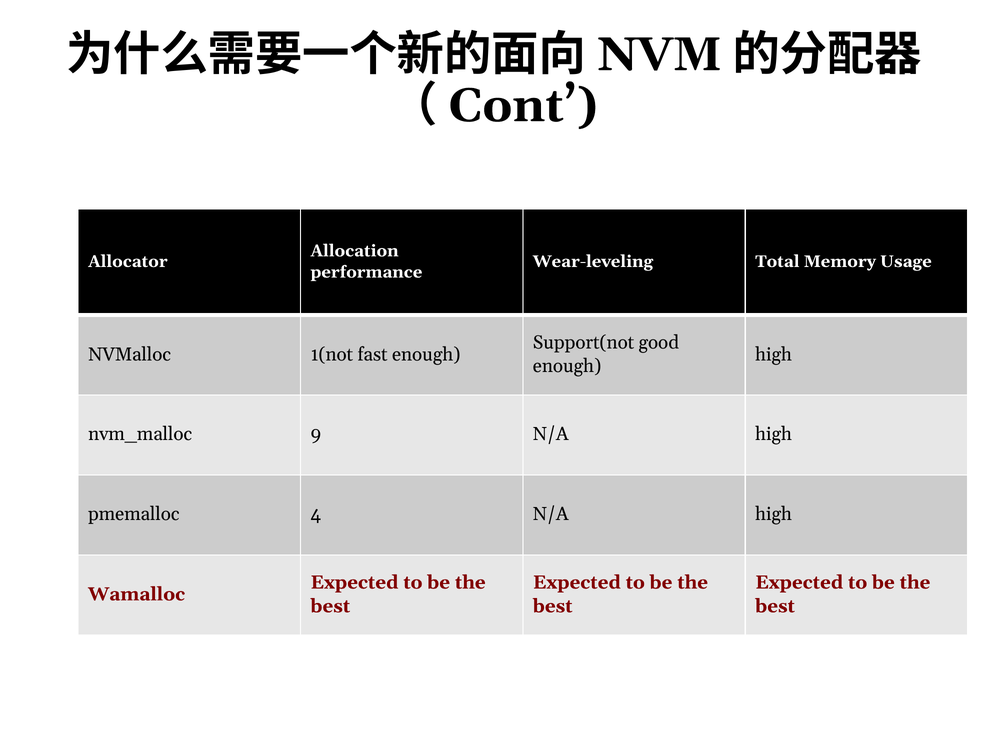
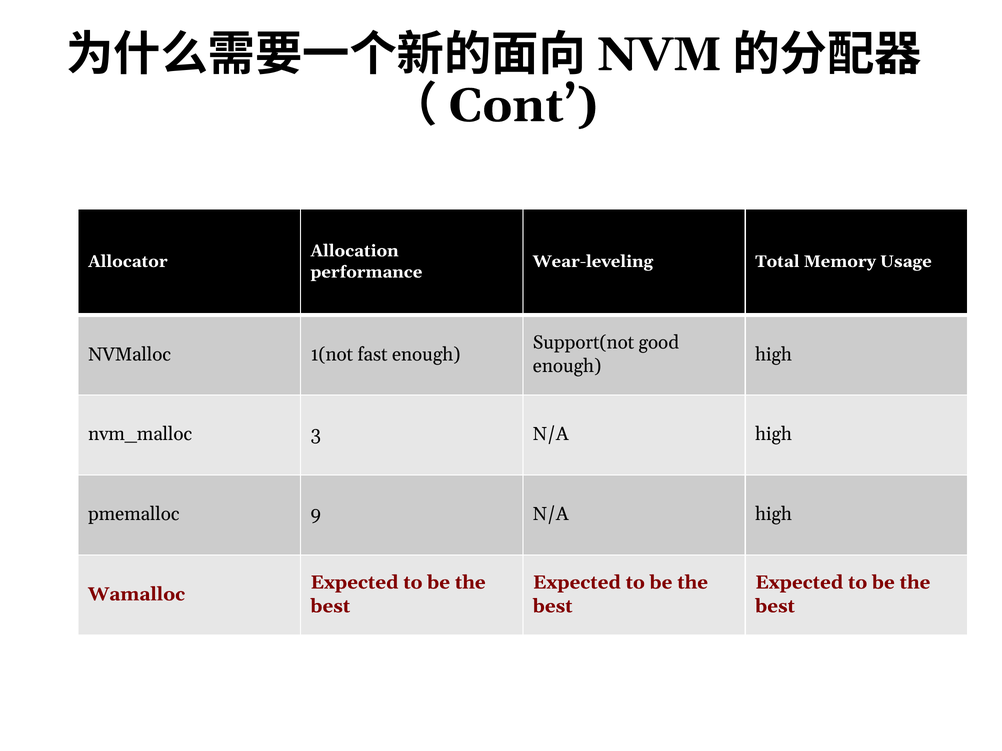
9: 9 -> 3 (316, 435)
4: 4 -> 9 (316, 515)
